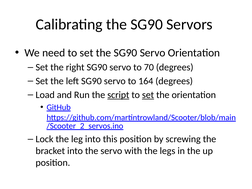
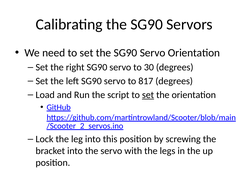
70: 70 -> 30 (149, 67)
164: 164 -> 817 (146, 81)
script underline: present -> none (118, 95)
